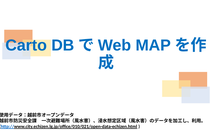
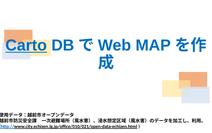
Carto underline: none -> present (26, 45)
